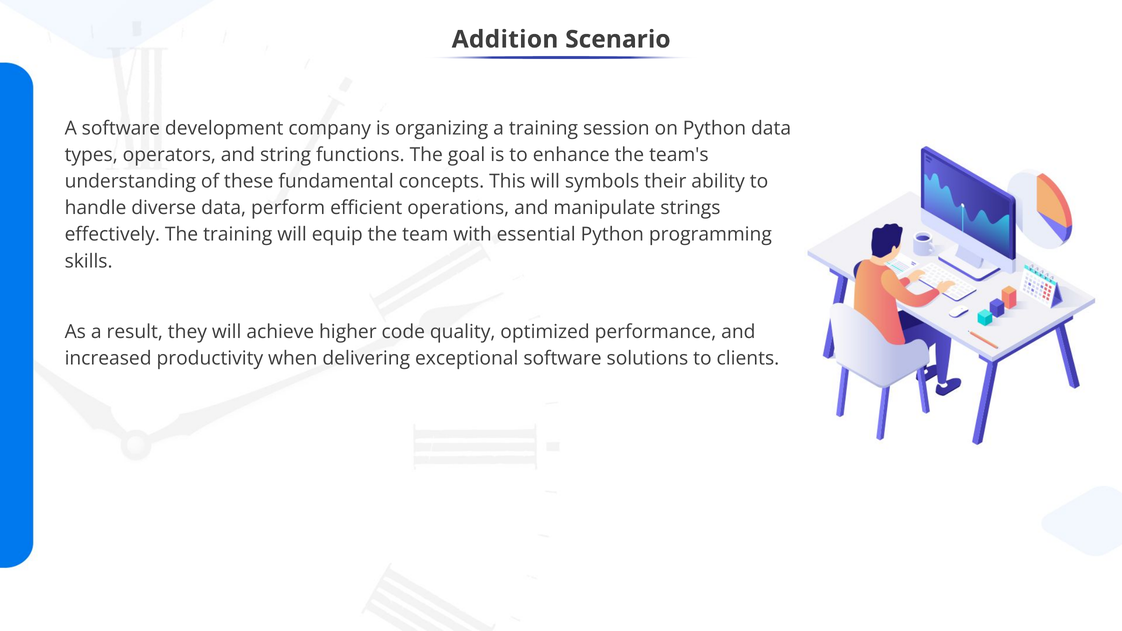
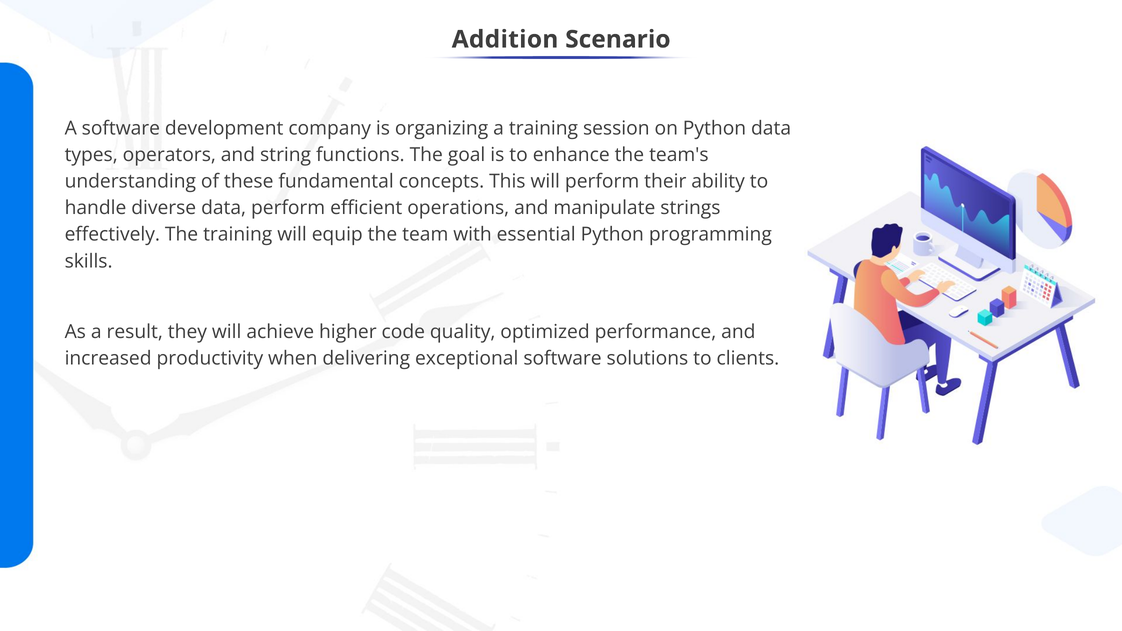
will symbols: symbols -> perform (602, 182)
